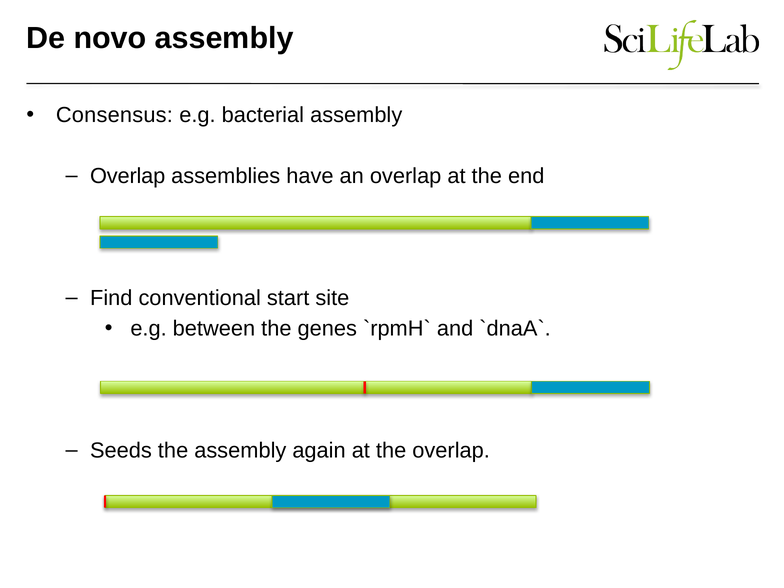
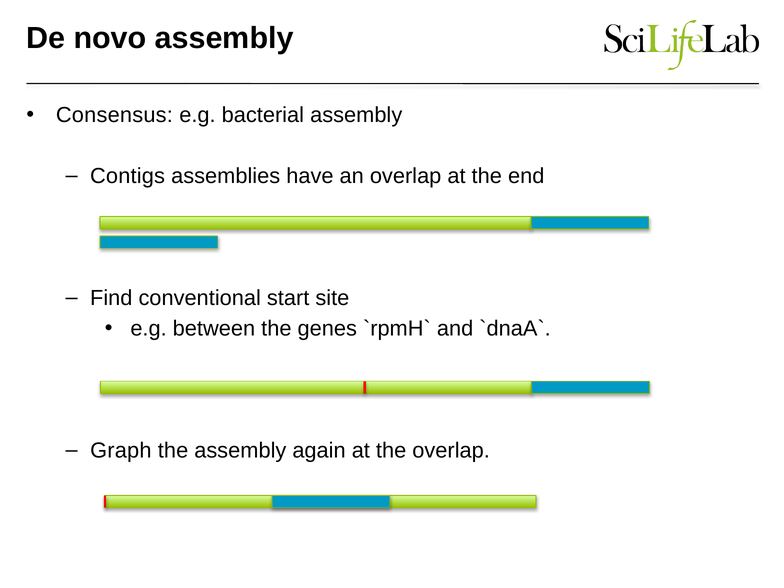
Overlap: Overlap -> Contigs (128, 176)
Seeds: Seeds -> Graph (121, 451)
